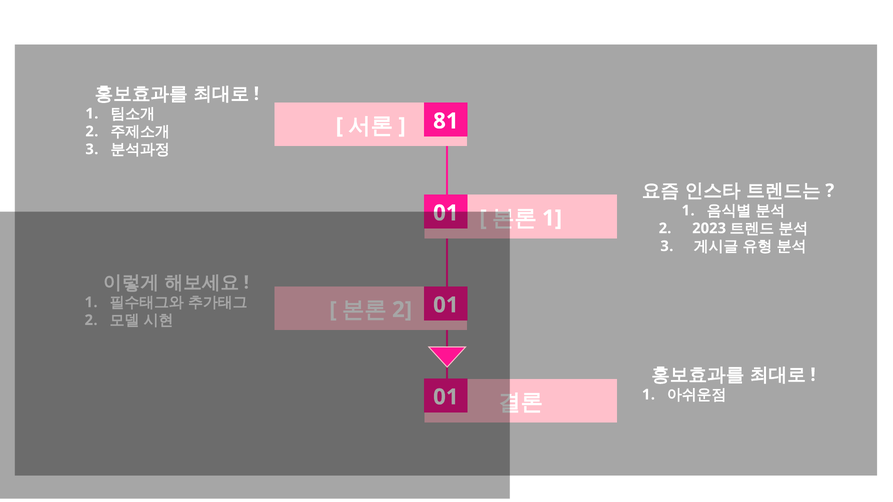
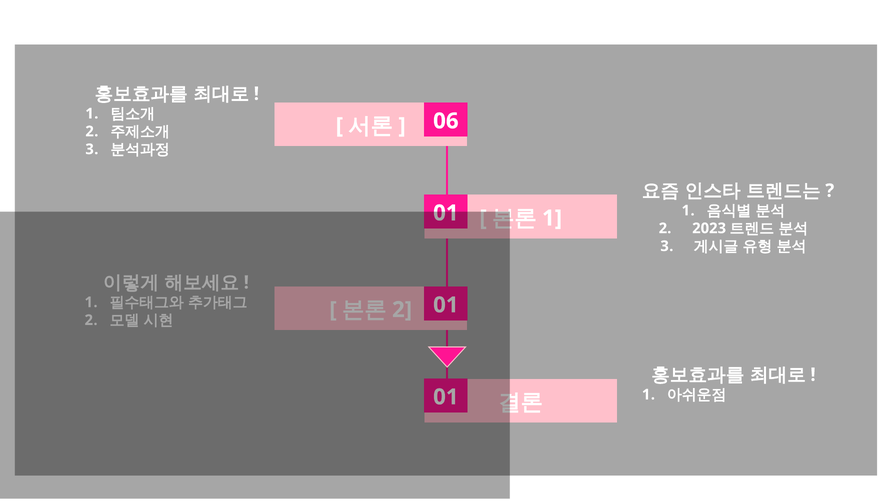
81: 81 -> 06 (446, 121)
